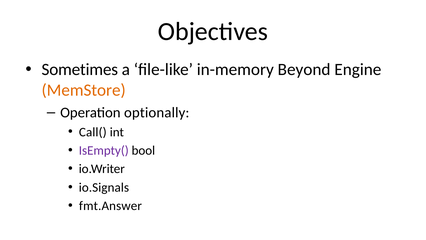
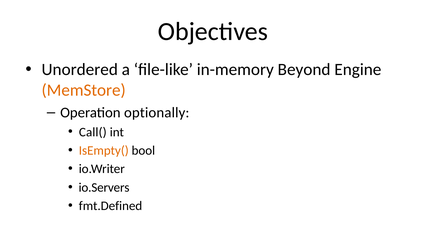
Sometimes: Sometimes -> Unordered (80, 70)
IsEmpty( colour: purple -> orange (104, 150)
io.Signals: io.Signals -> io.Servers (104, 187)
fmt.Answer: fmt.Answer -> fmt.Defined (111, 206)
